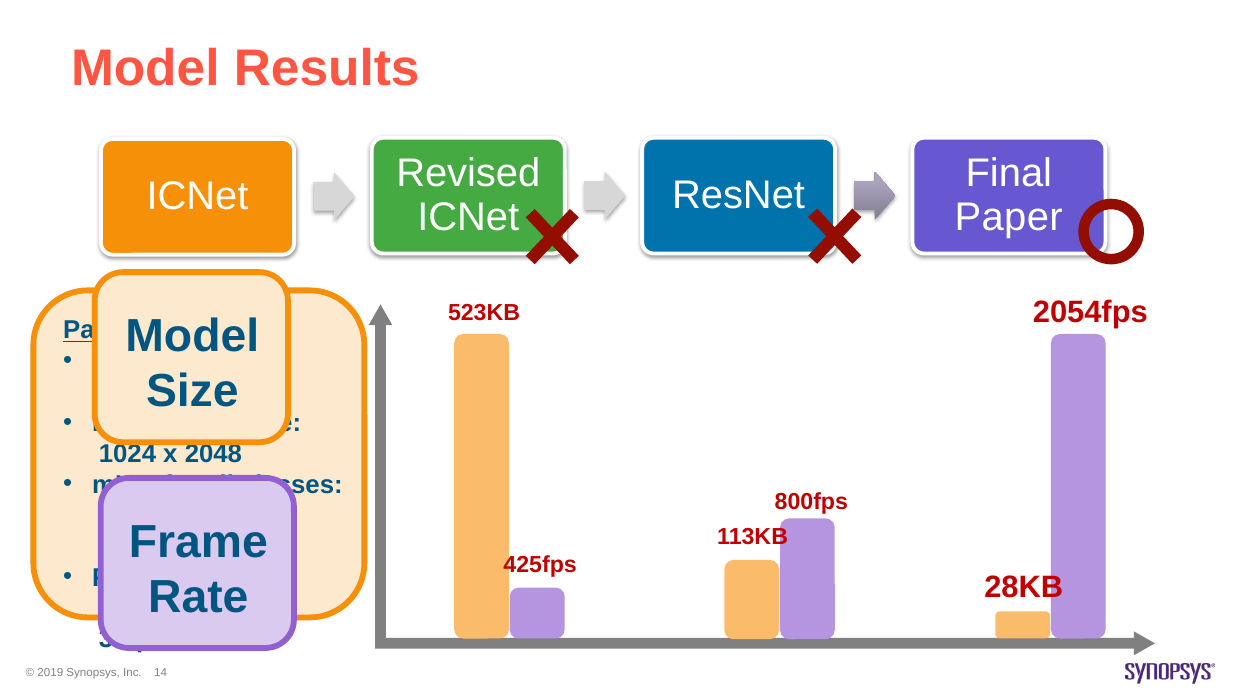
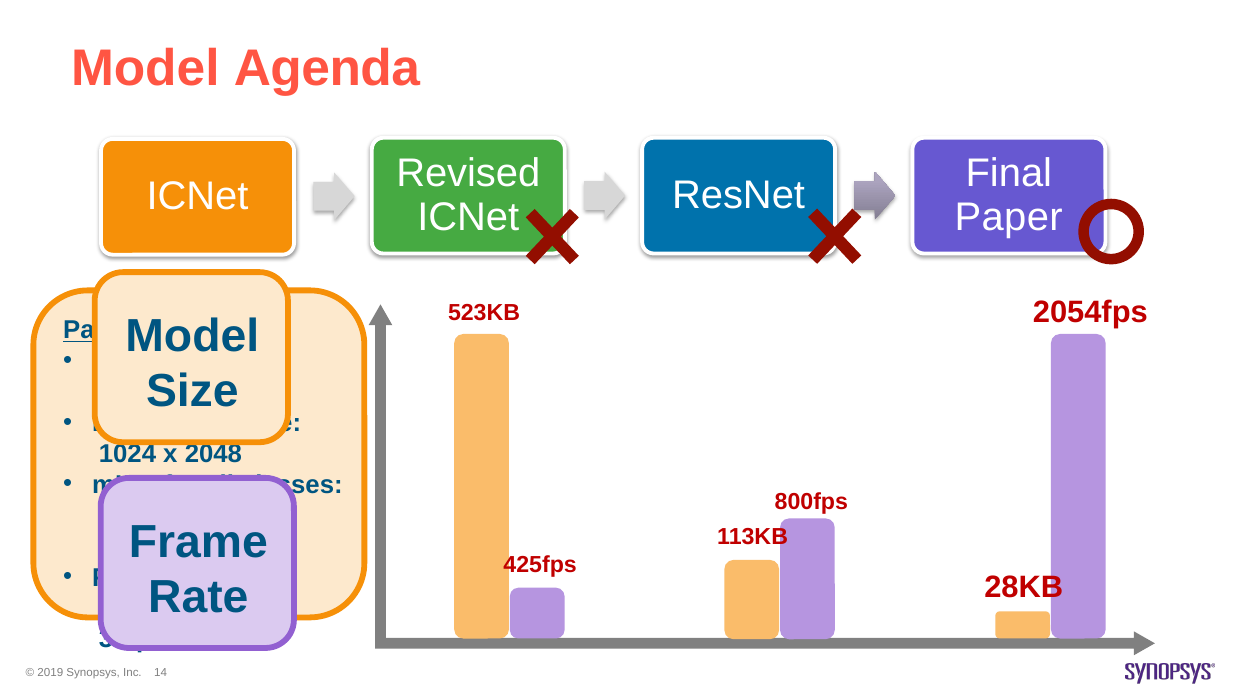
Results: Results -> Agenda (327, 68)
